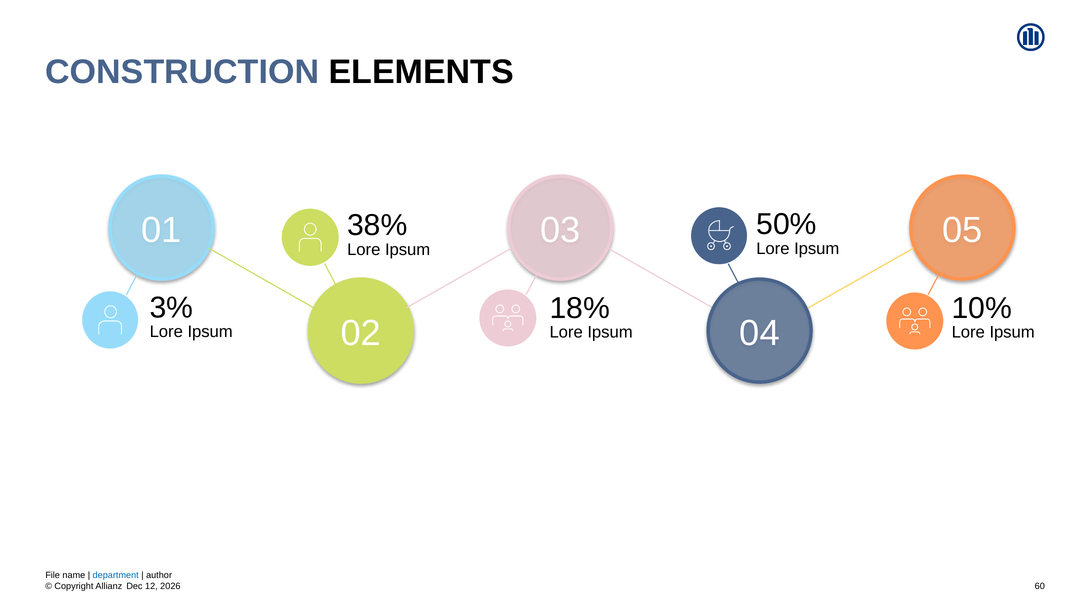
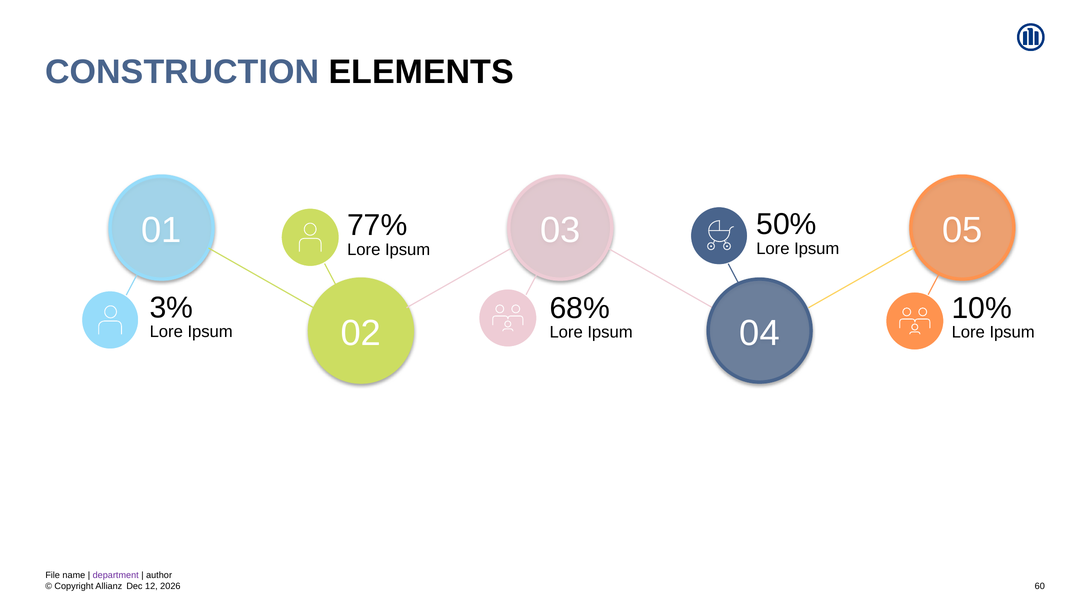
38%: 38% -> 77% (377, 225)
18%: 18% -> 68% (580, 308)
department colour: blue -> purple (116, 575)
